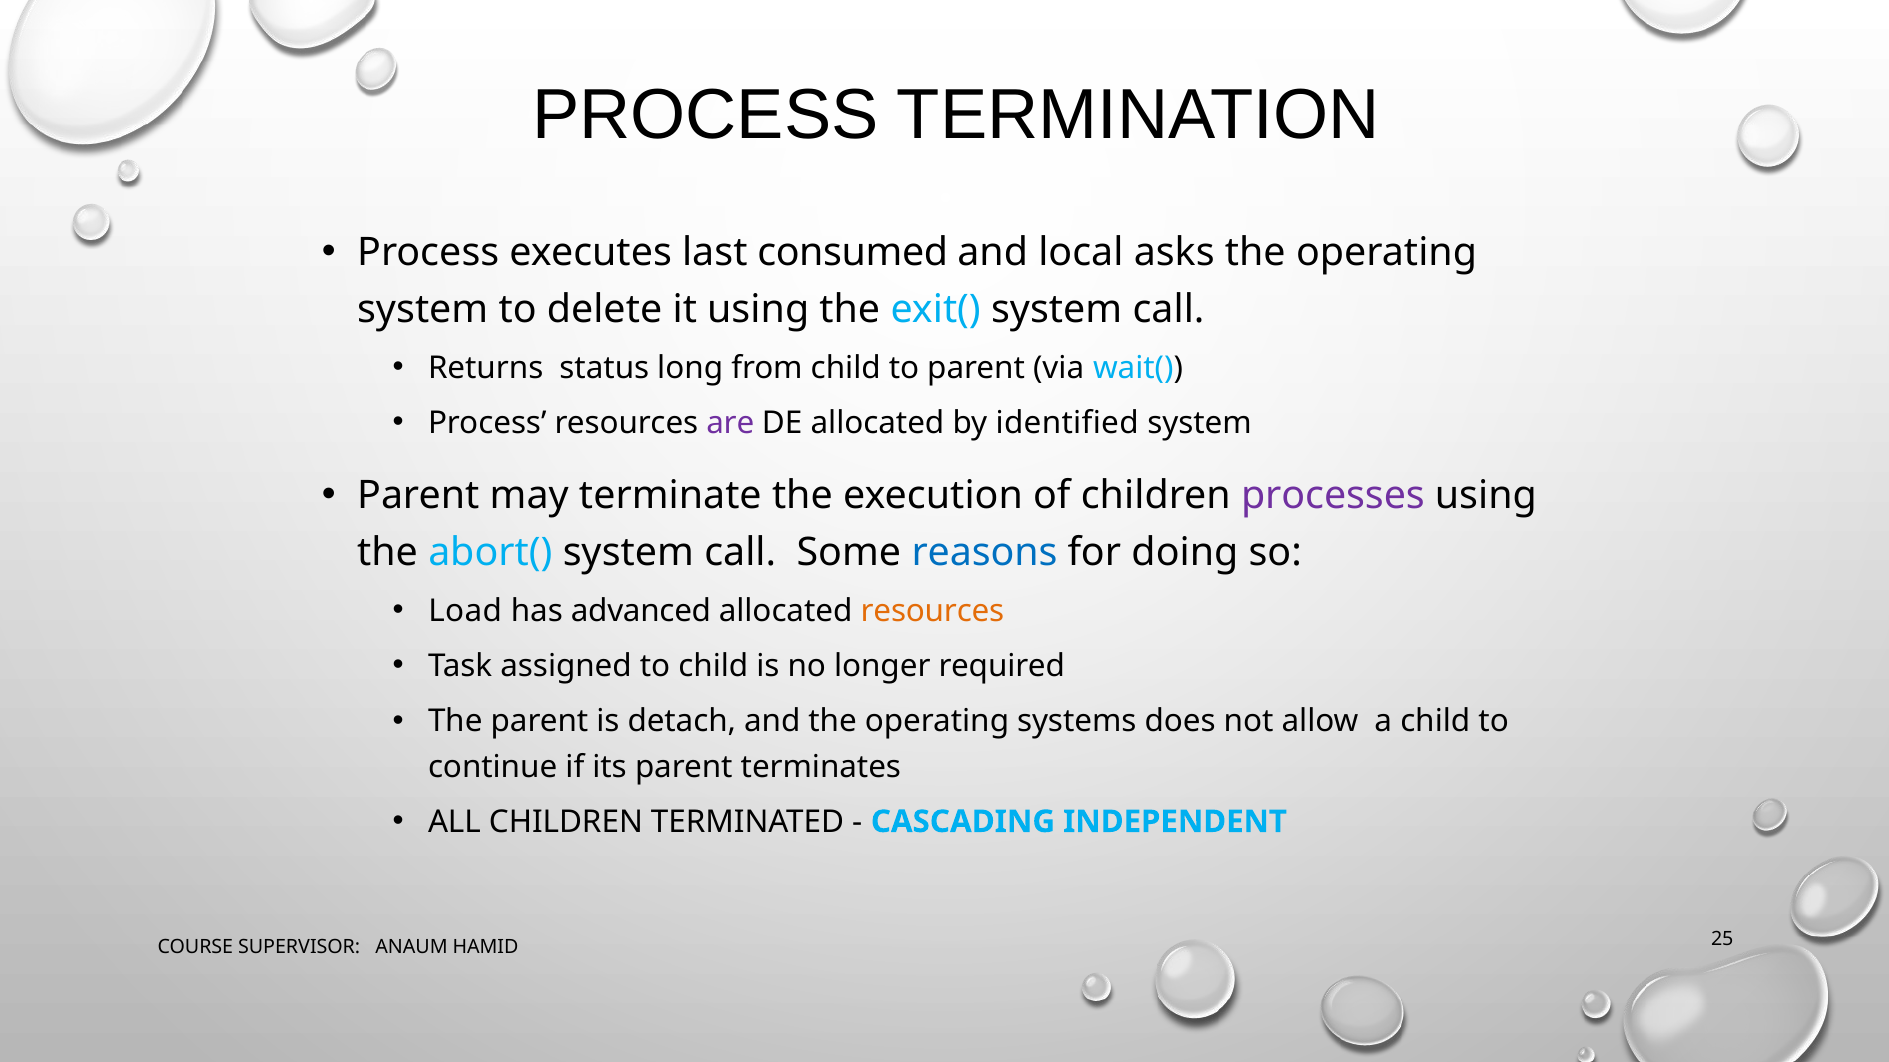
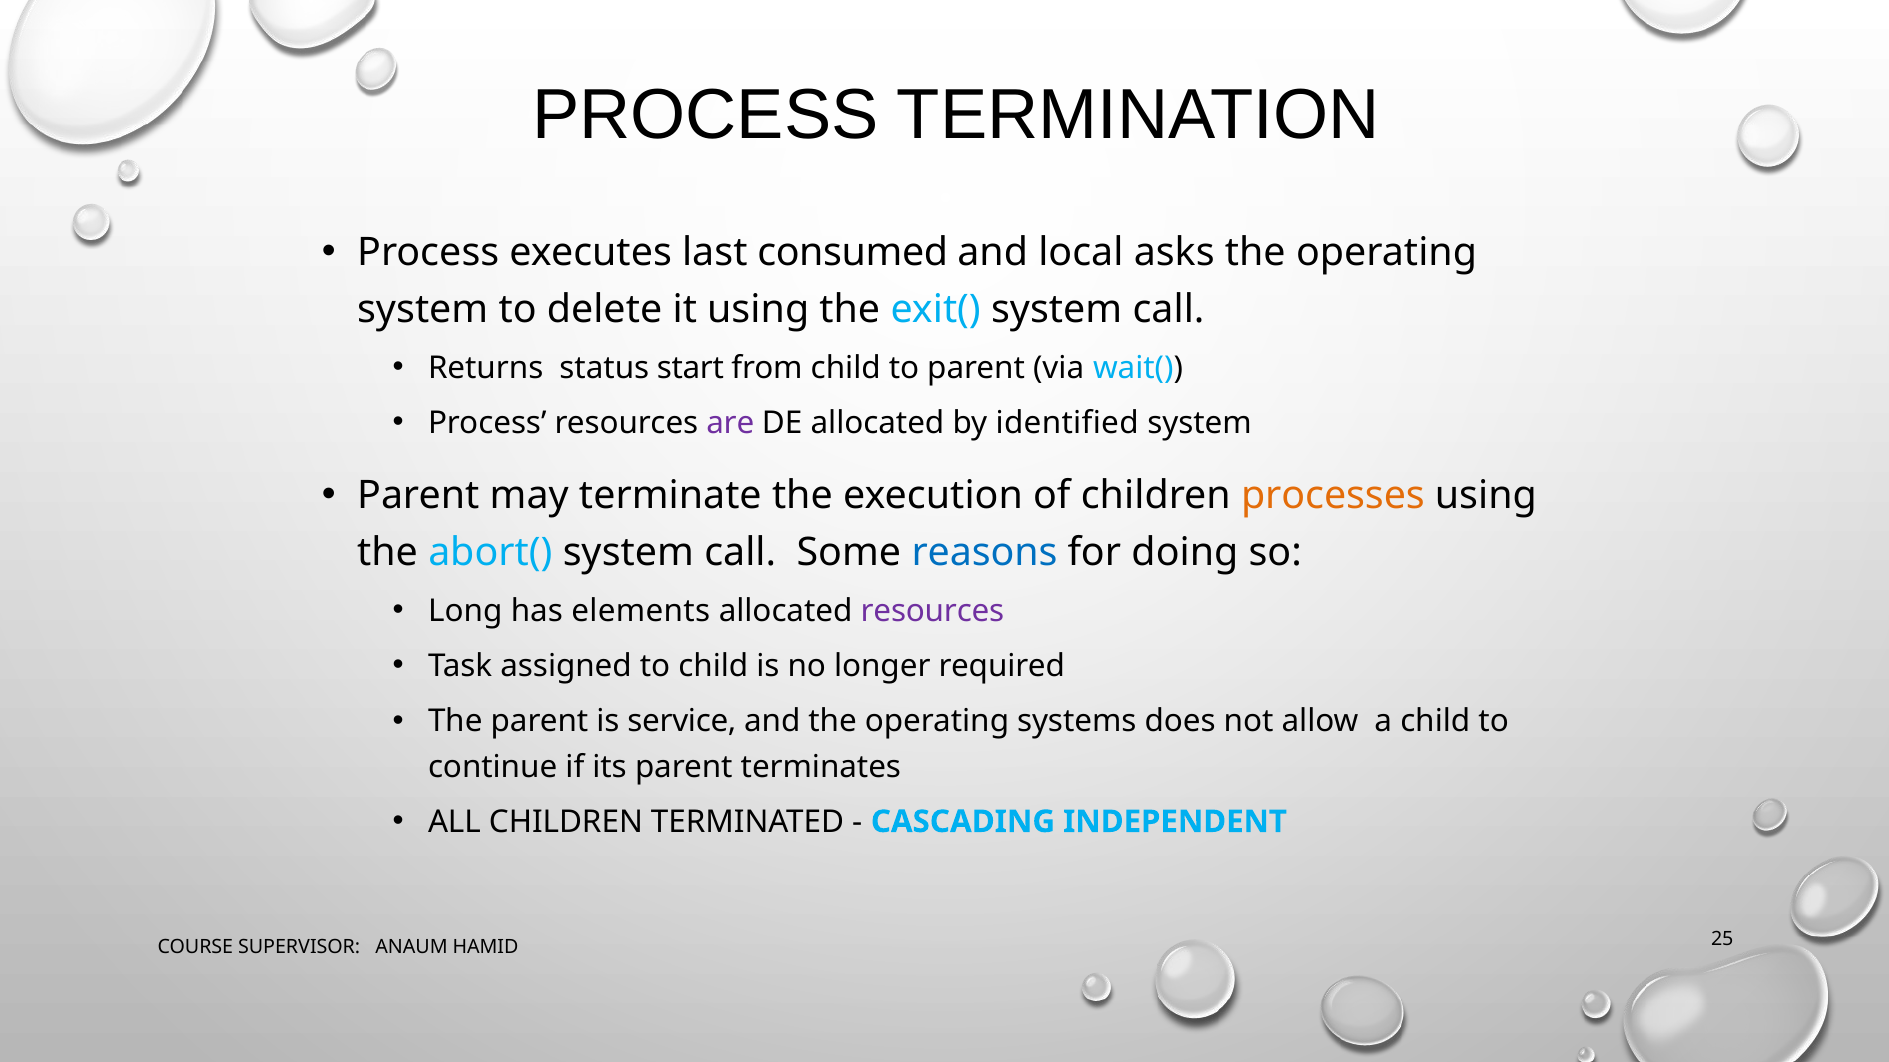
long: long -> start (690, 368)
processes colour: purple -> orange (1333, 496)
Load: Load -> Long (465, 612)
advanced: advanced -> elements (641, 612)
resources colour: orange -> purple (933, 612)
detach: detach -> service (682, 722)
